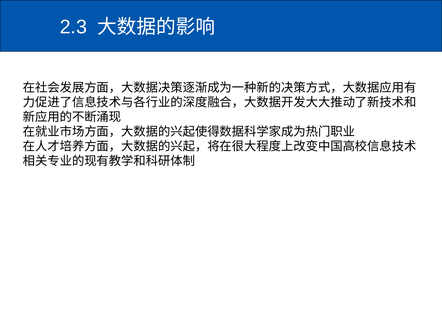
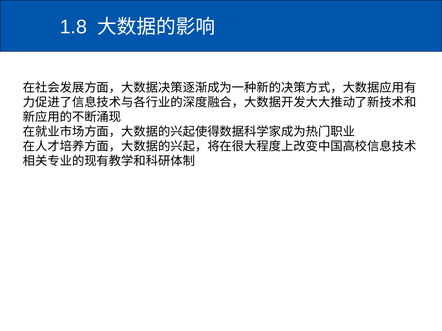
2.3: 2.3 -> 1.8 (73, 27)
